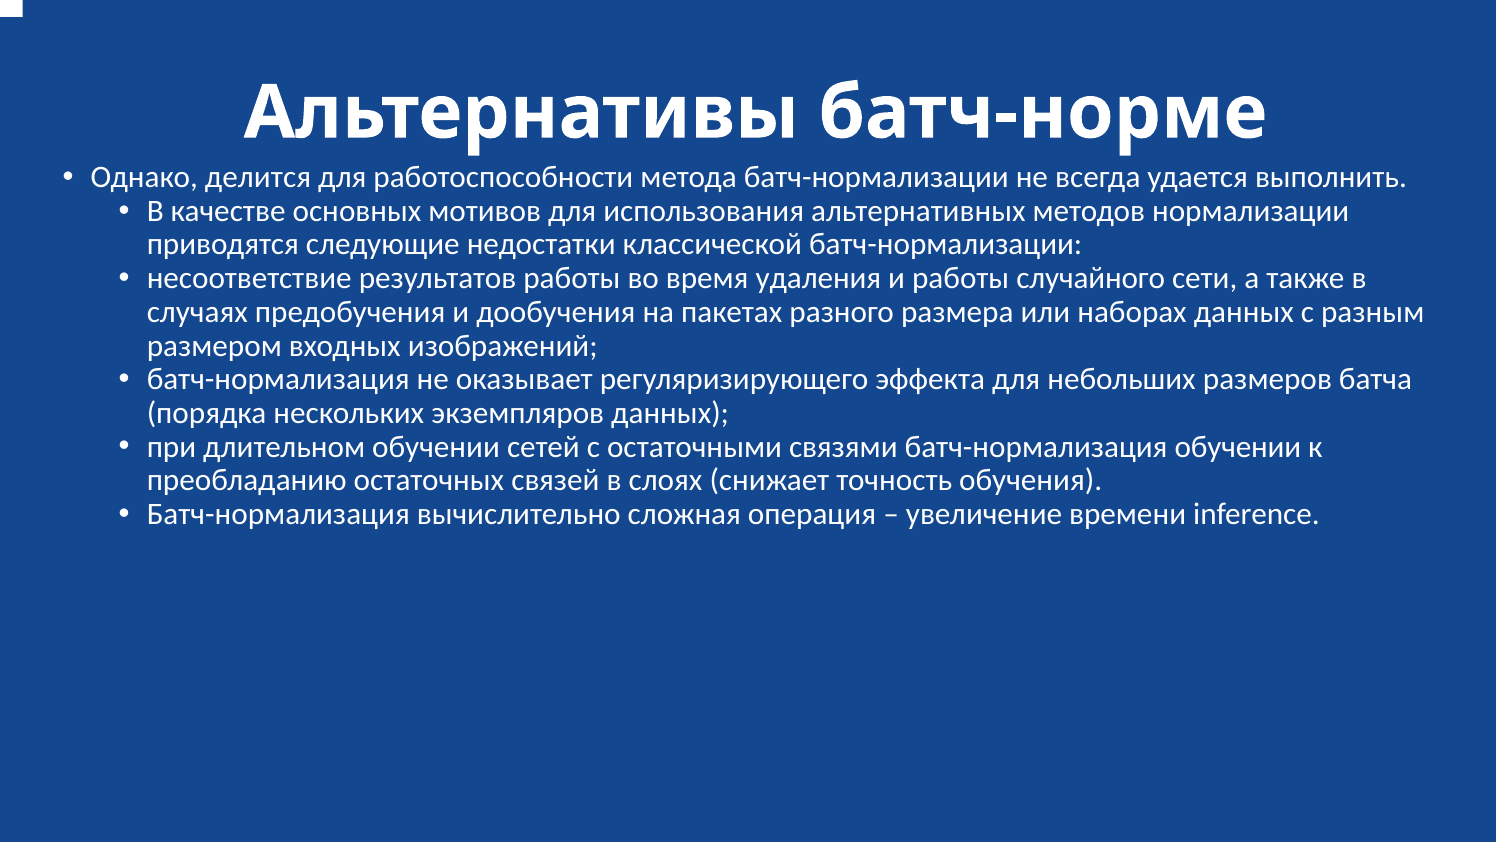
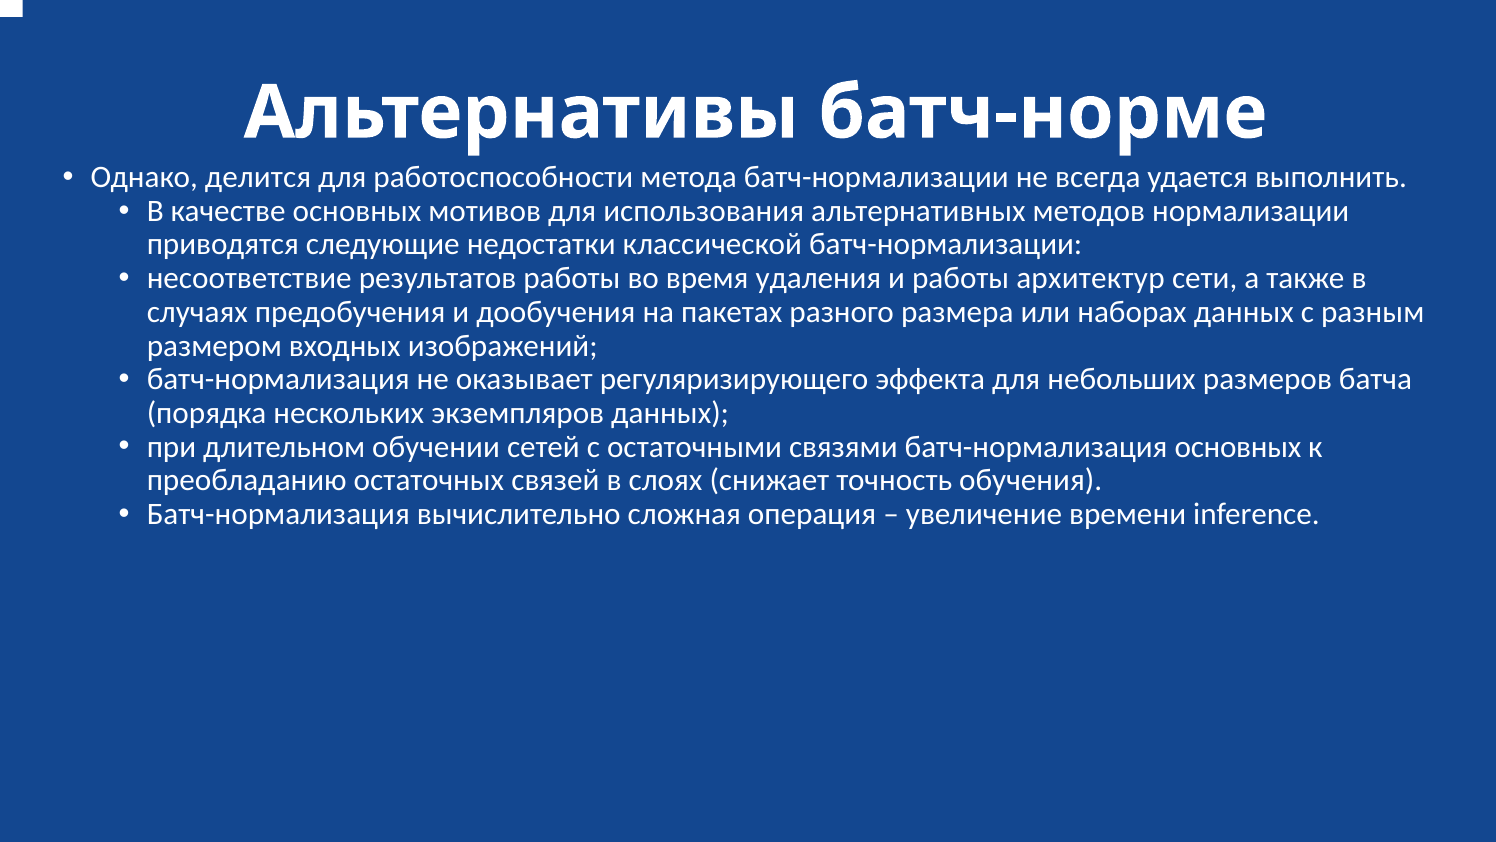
случайного: случайного -> архитектур (1090, 278)
батч-нормализация обучении: обучении -> основных (1238, 446)
